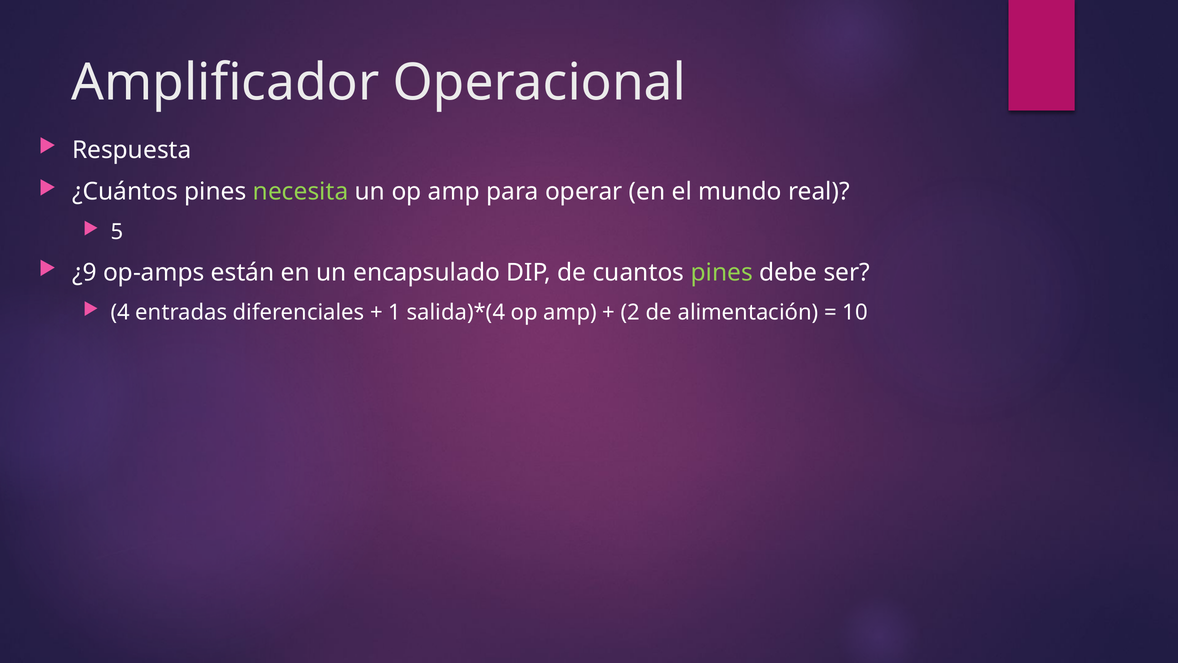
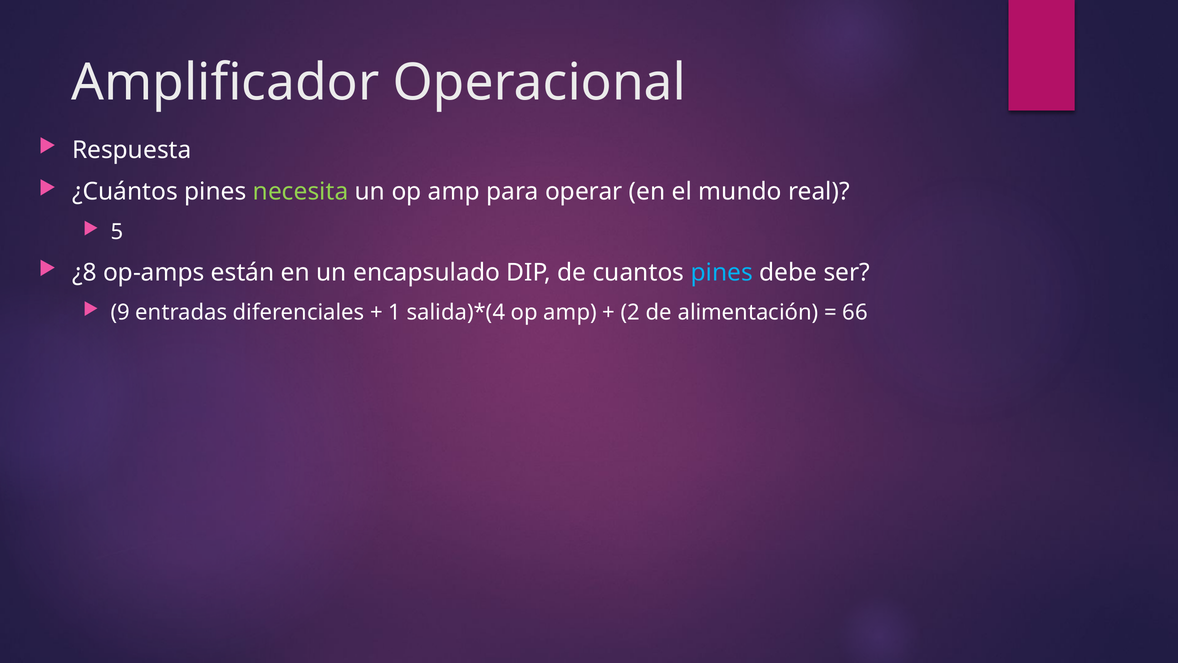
¿9: ¿9 -> ¿8 (84, 272)
pines colour: light green -> light blue (722, 272)
4: 4 -> 9 (120, 312)
10: 10 -> 66 (855, 312)
